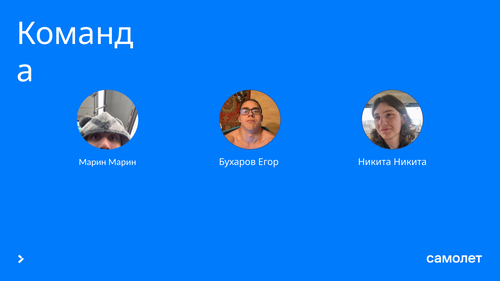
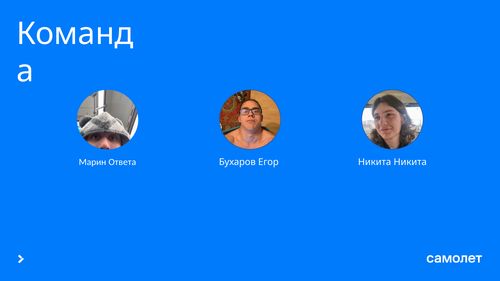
Марин Марин: Марин -> Ответа (122, 162)
